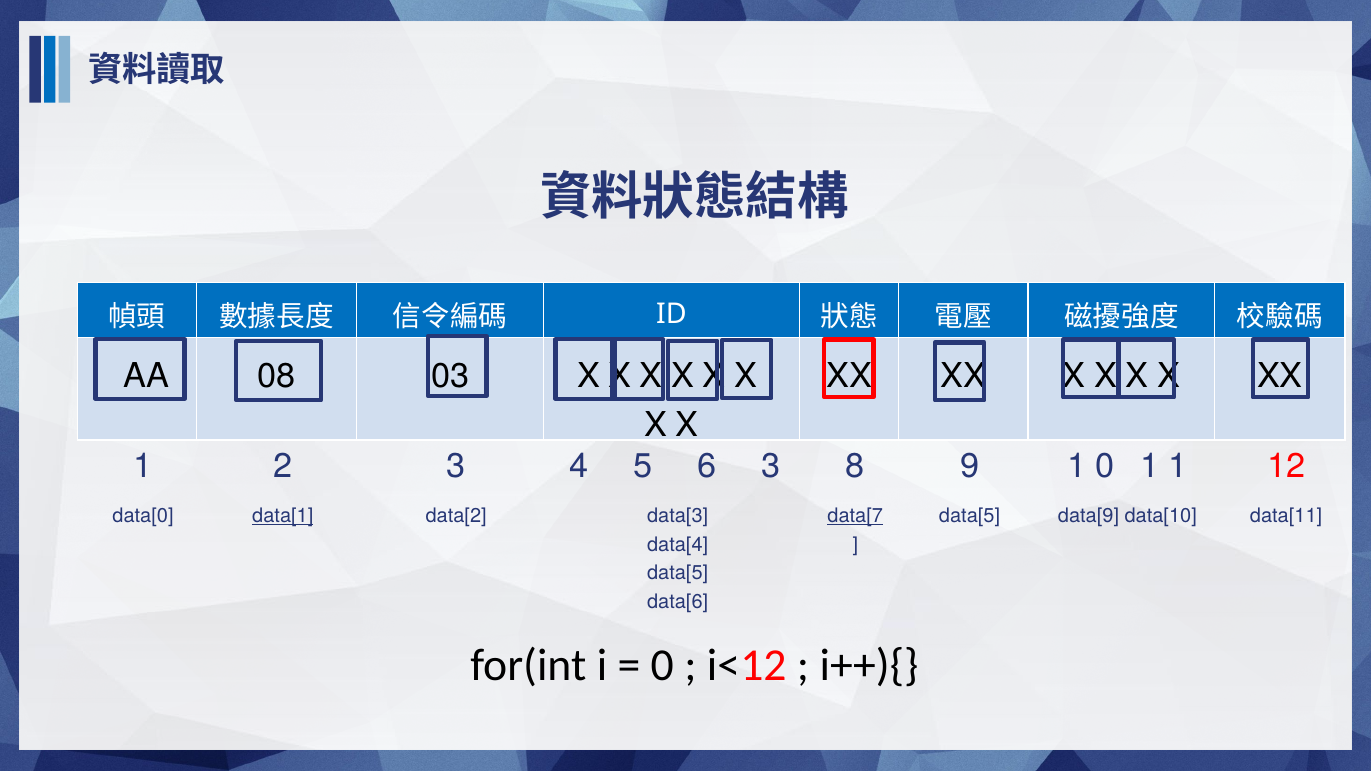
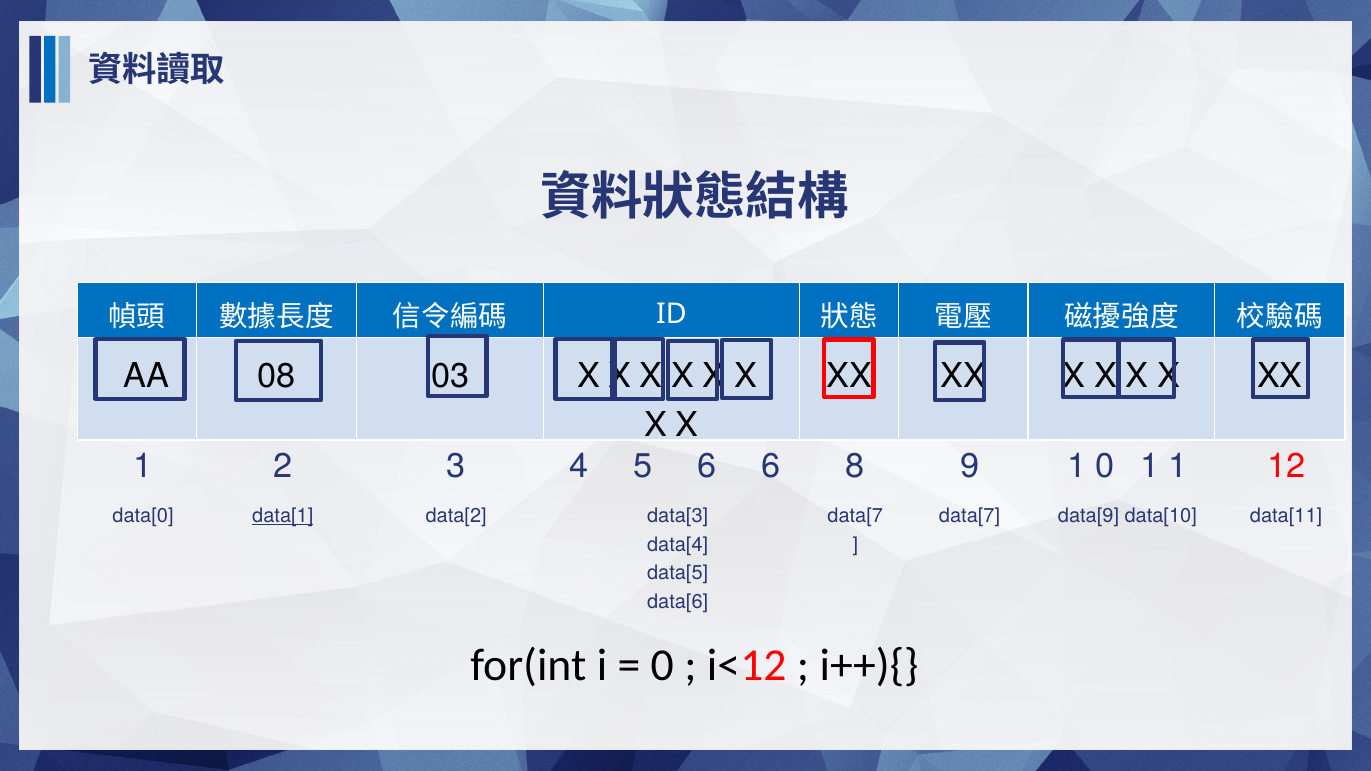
6 3: 3 -> 6 (771, 466)
data[7 underline: present -> none (855, 516)
data[5: data[5 -> data[7 (970, 516)
